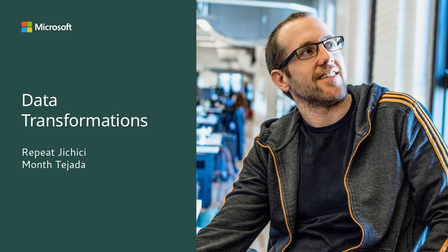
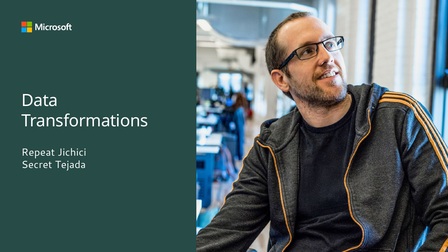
Month: Month -> Secret (37, 165)
